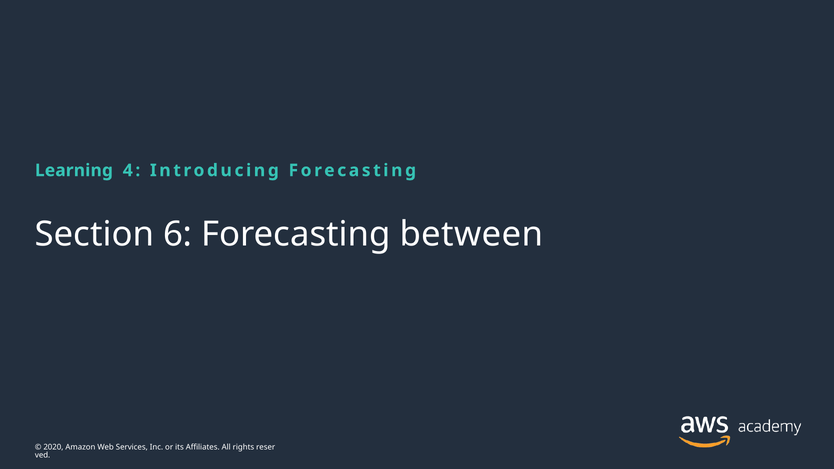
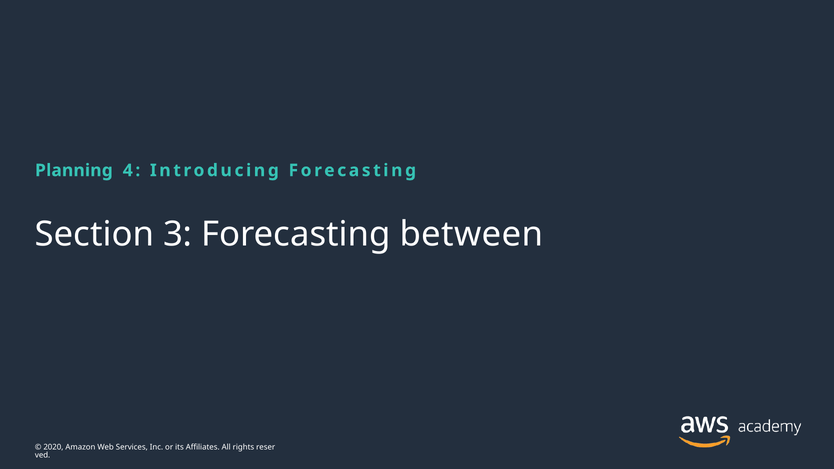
Learning: Learning -> Planning (74, 170)
6: 6 -> 3 (178, 234)
